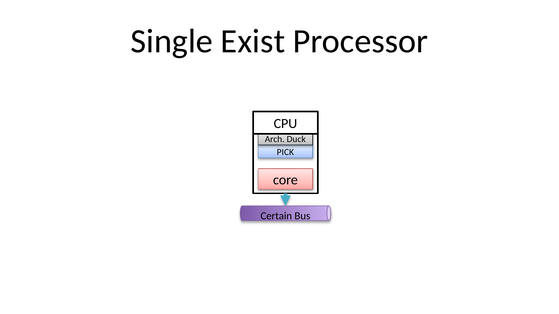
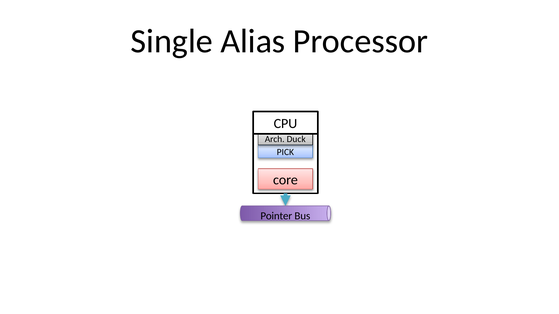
Exist: Exist -> Alias (253, 41)
Certain: Certain -> Pointer (276, 216)
